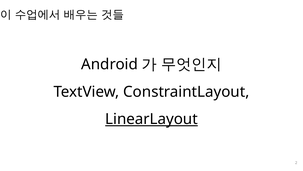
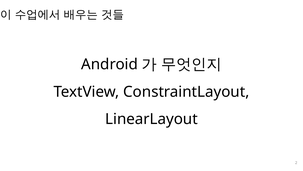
LinearLayout underline: present -> none (151, 119)
